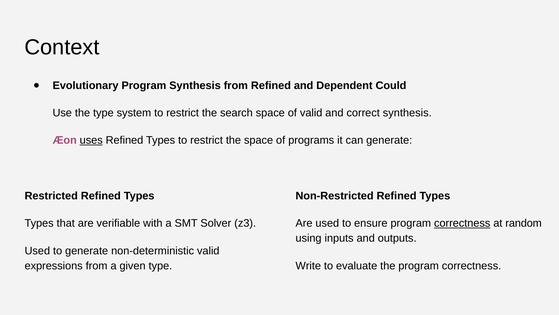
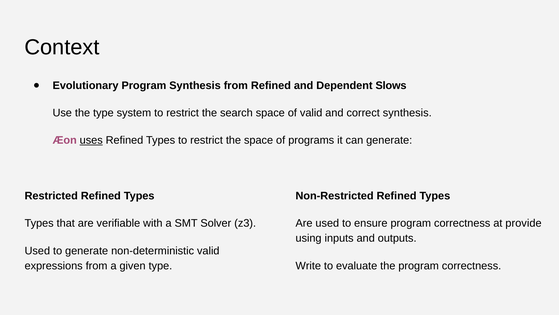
Could: Could -> Slows (391, 85)
correctness underline: present -> none (462, 223)
random: random -> provide (524, 223)
